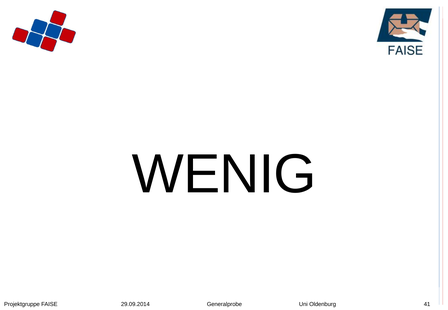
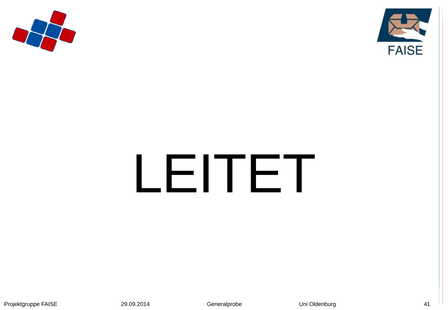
WENIG: WENIG -> LEITET (224, 174)
